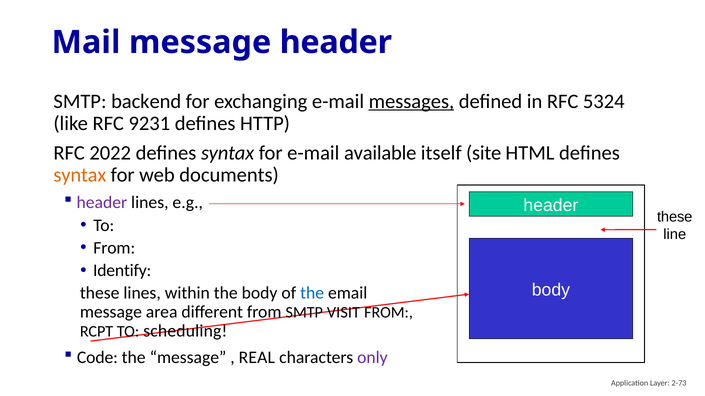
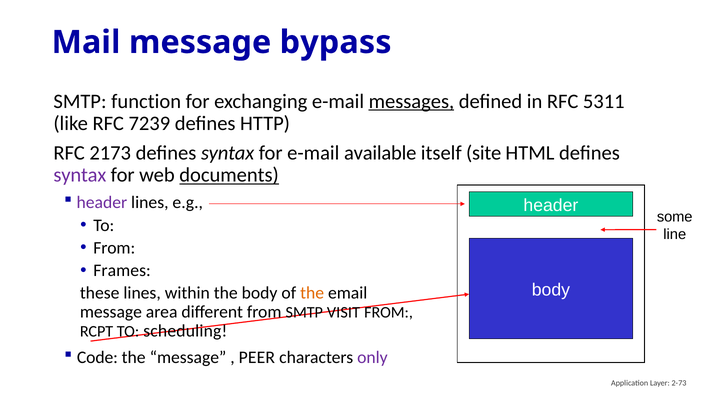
message header: header -> bypass (336, 42)
backend: backend -> function (146, 101)
5324: 5324 -> 5311 (604, 101)
9231: 9231 -> 7239 (149, 124)
2022: 2022 -> 2173 (110, 153)
syntax colour: orange -> purple (80, 175)
documents underline: none -> present (229, 175)
these: these -> some (675, 217)
Identify: Identify -> Frames (122, 271)
the colour: blue -> orange (312, 294)
REAL: REAL -> PEER (257, 358)
